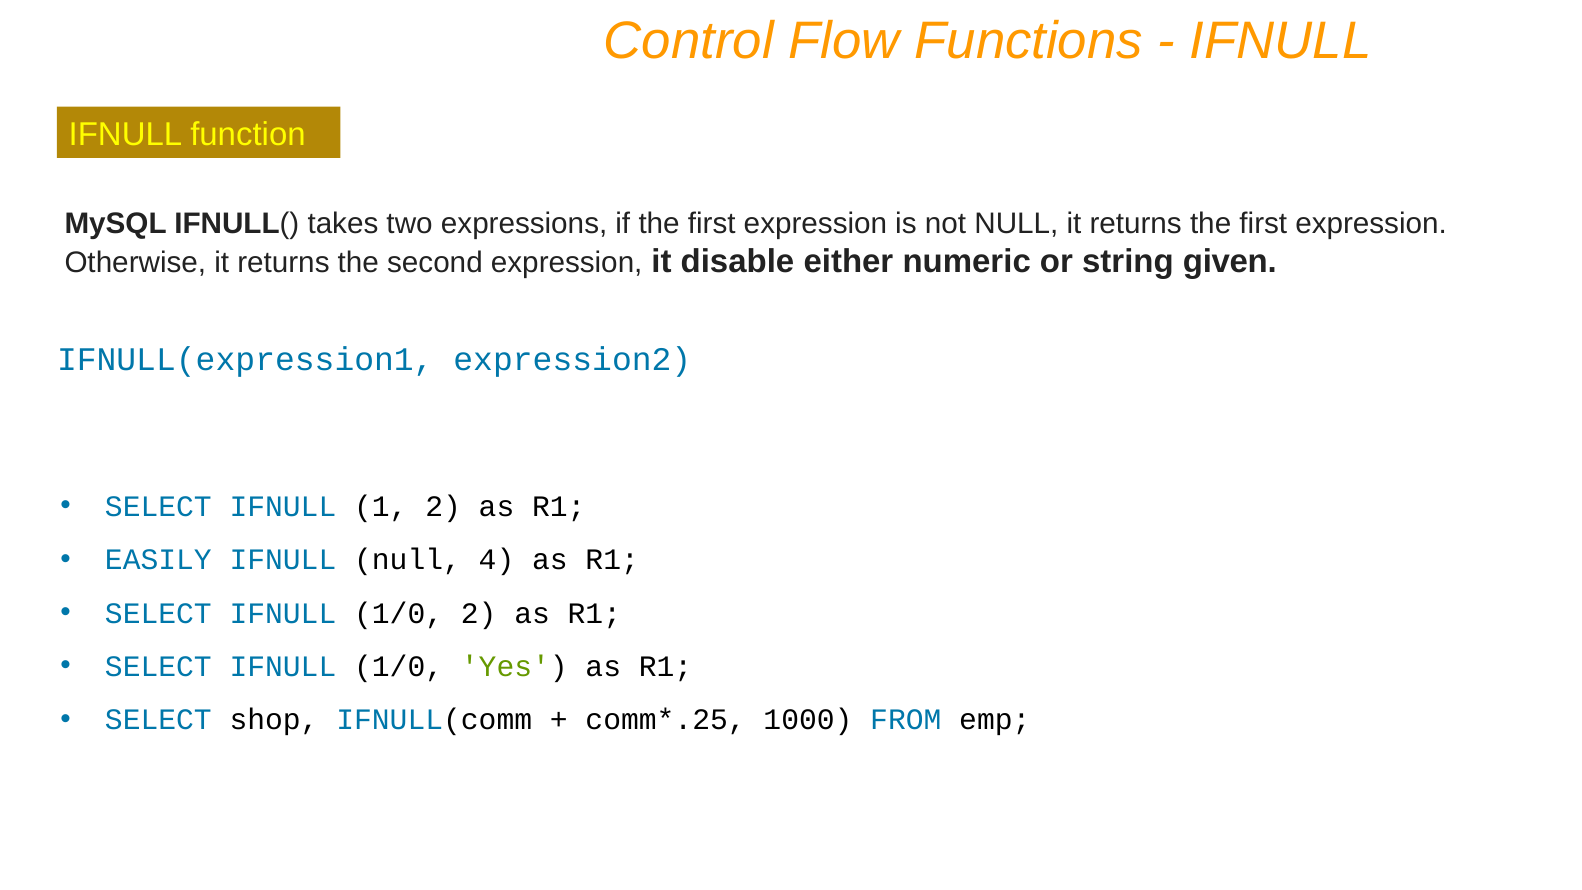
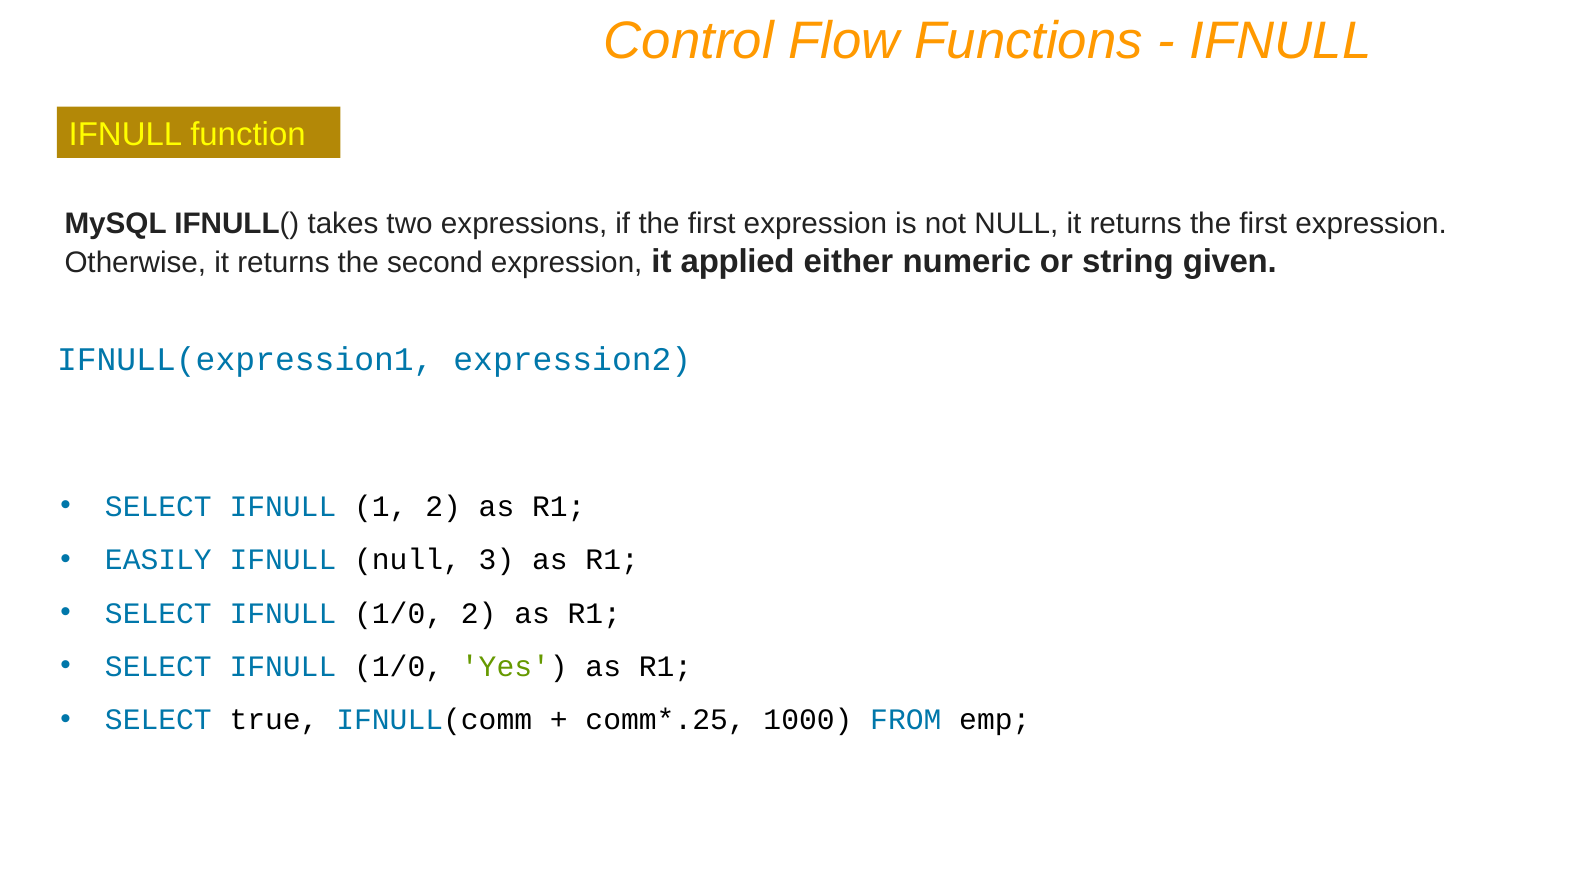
disable: disable -> applied (738, 262)
4: 4 -> 3 (497, 560)
shop: shop -> true (274, 720)
